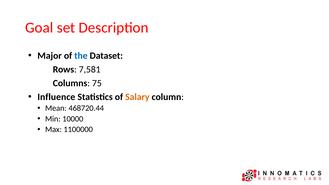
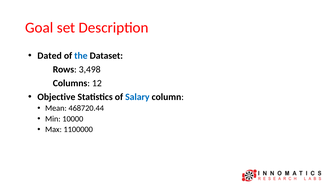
Major: Major -> Dated (50, 56)
7,581: 7,581 -> 3,498 (90, 69)
75: 75 -> 12 (97, 83)
Influence: Influence -> Objective (56, 97)
Salary colour: orange -> blue (137, 97)
